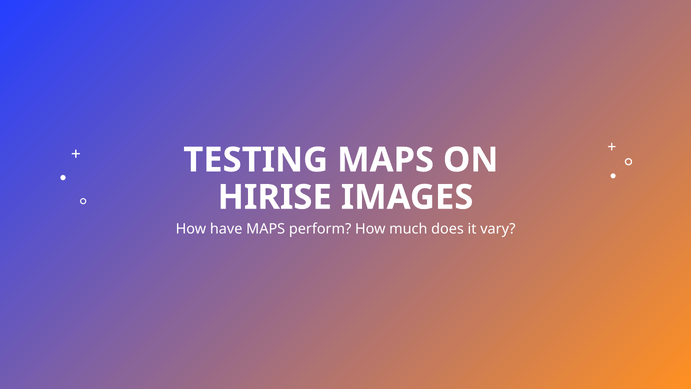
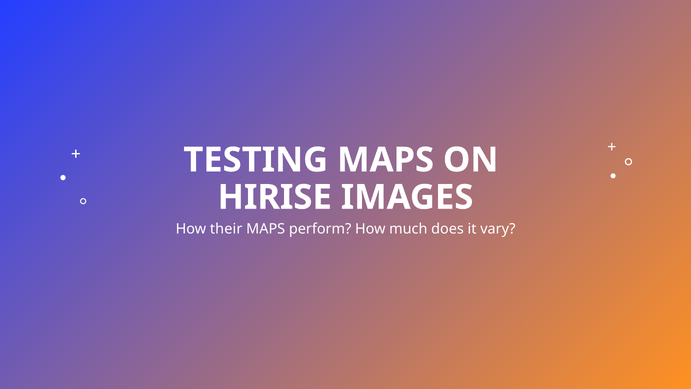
have: have -> their (226, 229)
